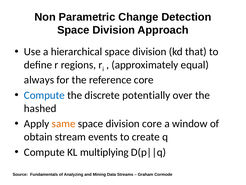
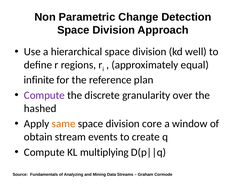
that: that -> well (196, 52)
always: always -> infinite (39, 80)
reference core: core -> plan (144, 80)
Compute colour: blue -> purple (44, 95)
potentially: potentially -> granularity (146, 95)
